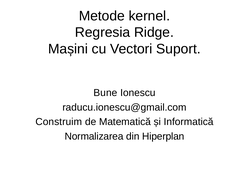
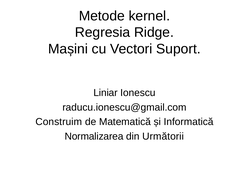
Bune: Bune -> Liniar (106, 93)
Hiperplan: Hiperplan -> Următorii (163, 136)
